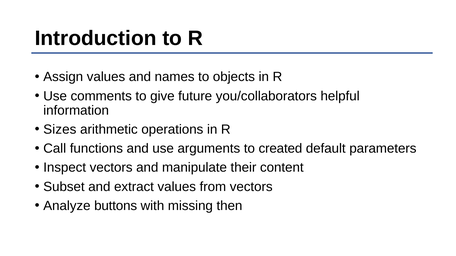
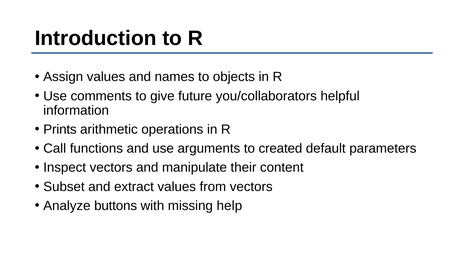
Sizes: Sizes -> Prints (60, 130)
then: then -> help (229, 206)
